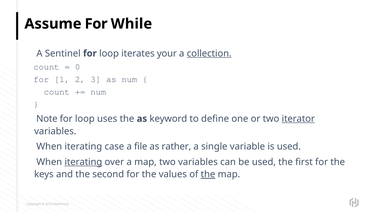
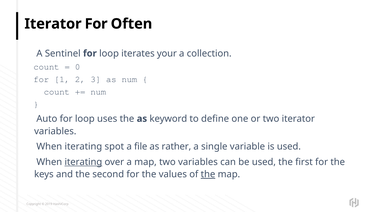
Assume: Assume -> Iterator (53, 24)
While: While -> Often (131, 24)
collection underline: present -> none (209, 53)
Note: Note -> Auto (47, 119)
iterator underline: present -> none (298, 119)
case: case -> spot (114, 147)
